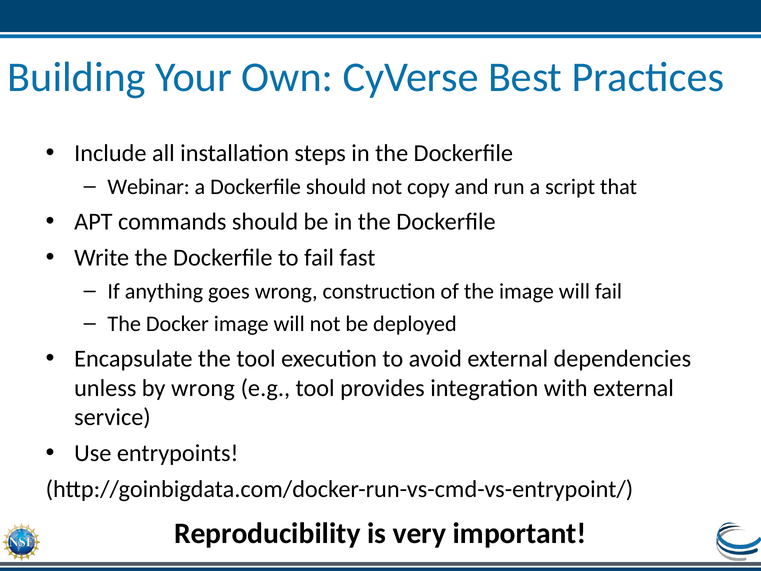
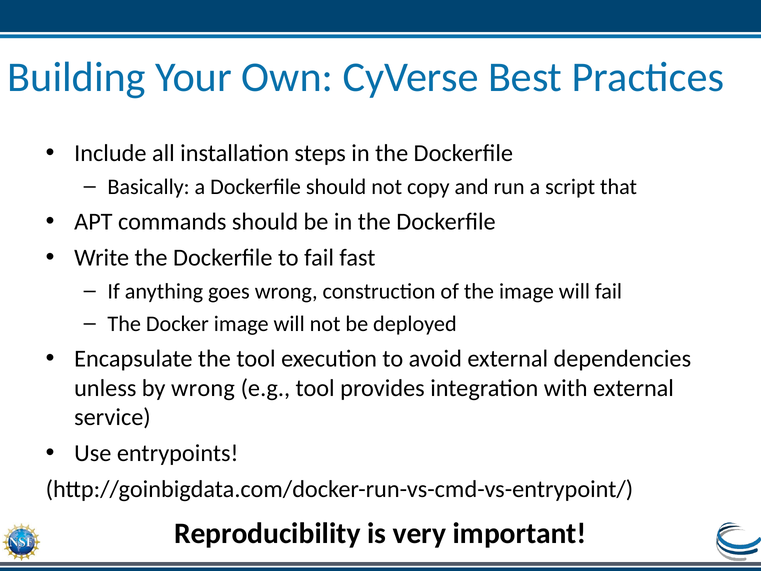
Webinar: Webinar -> Basically (149, 187)
